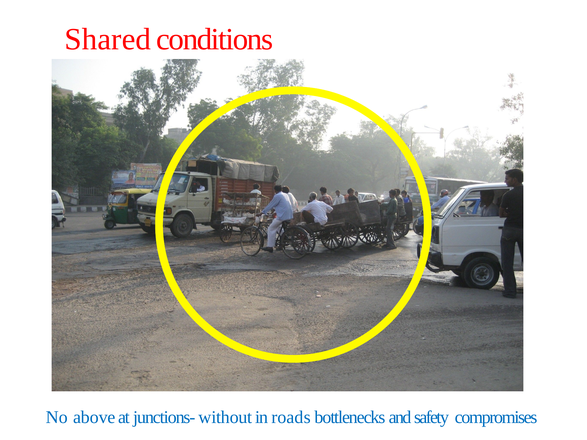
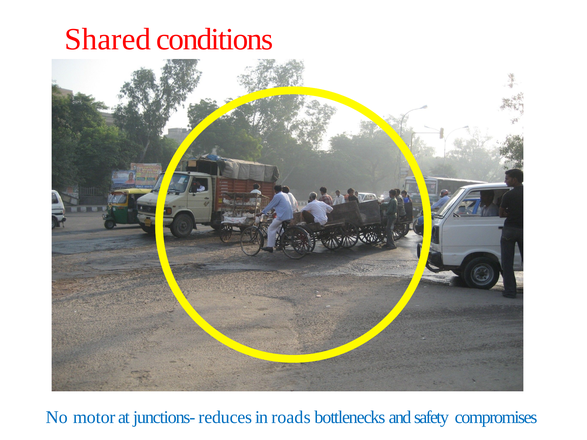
above: above -> motor (94, 418)
without: without -> reduces (225, 418)
